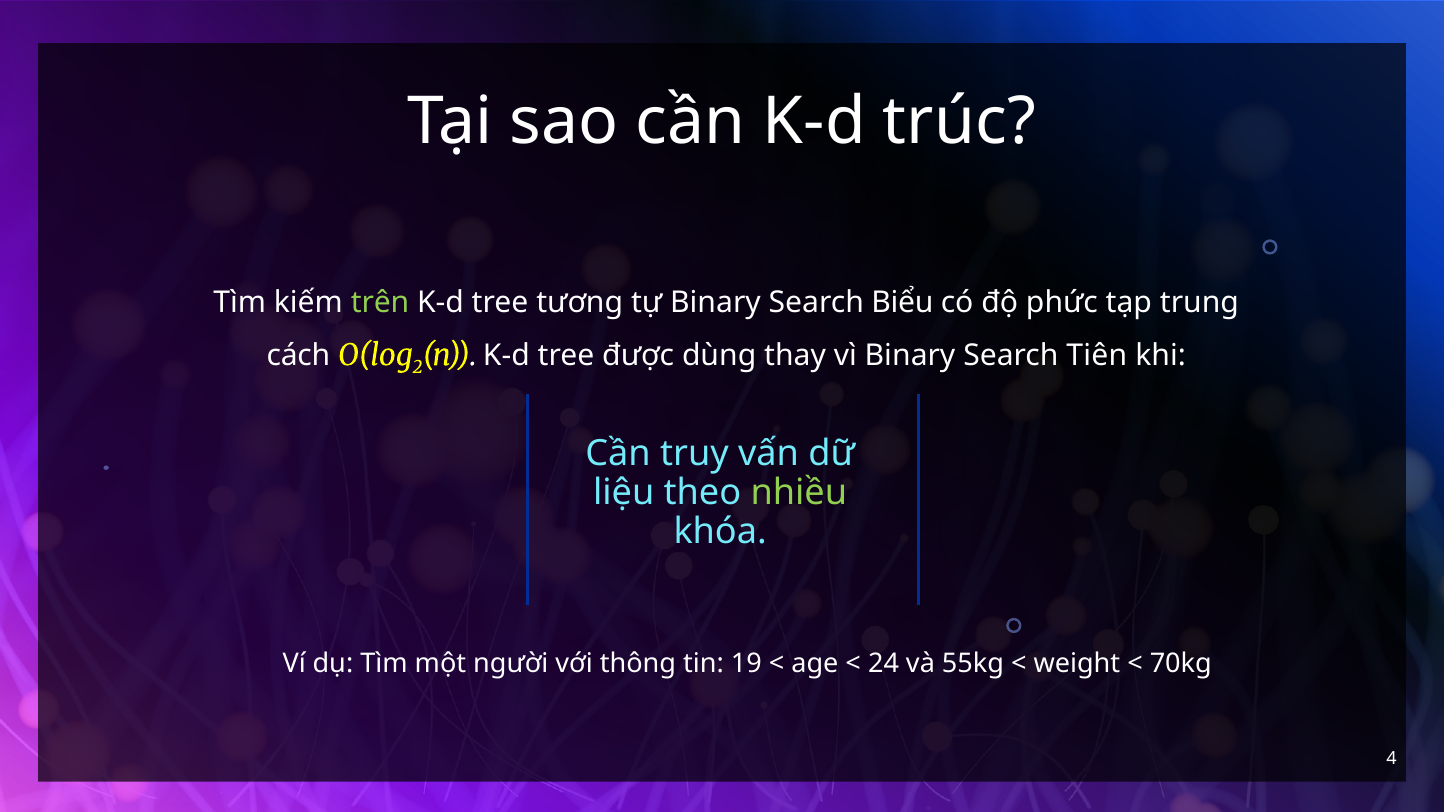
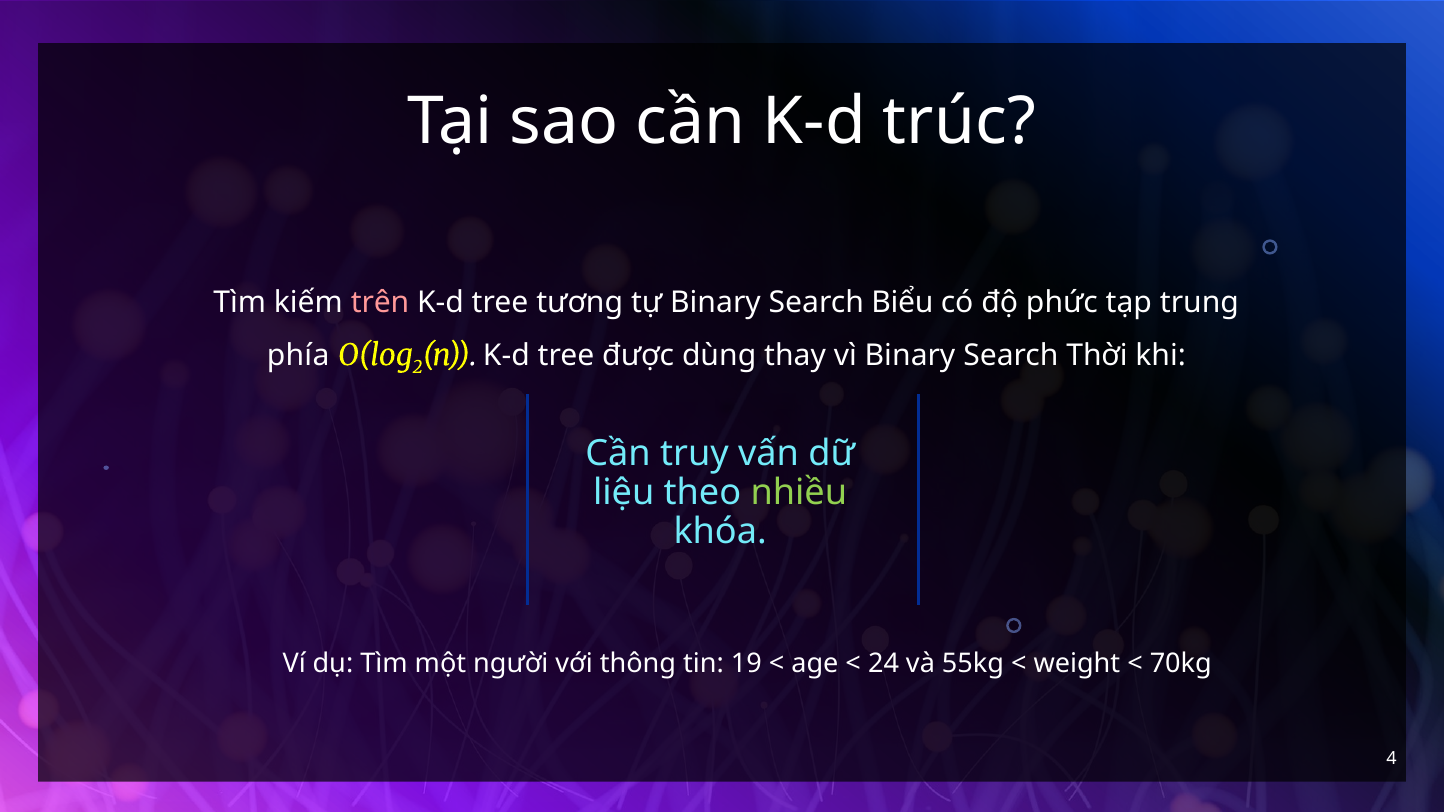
trên colour: light green -> pink (380, 303)
cách: cách -> phía (298, 356)
Tiên: Tiên -> Thời (1097, 356)
